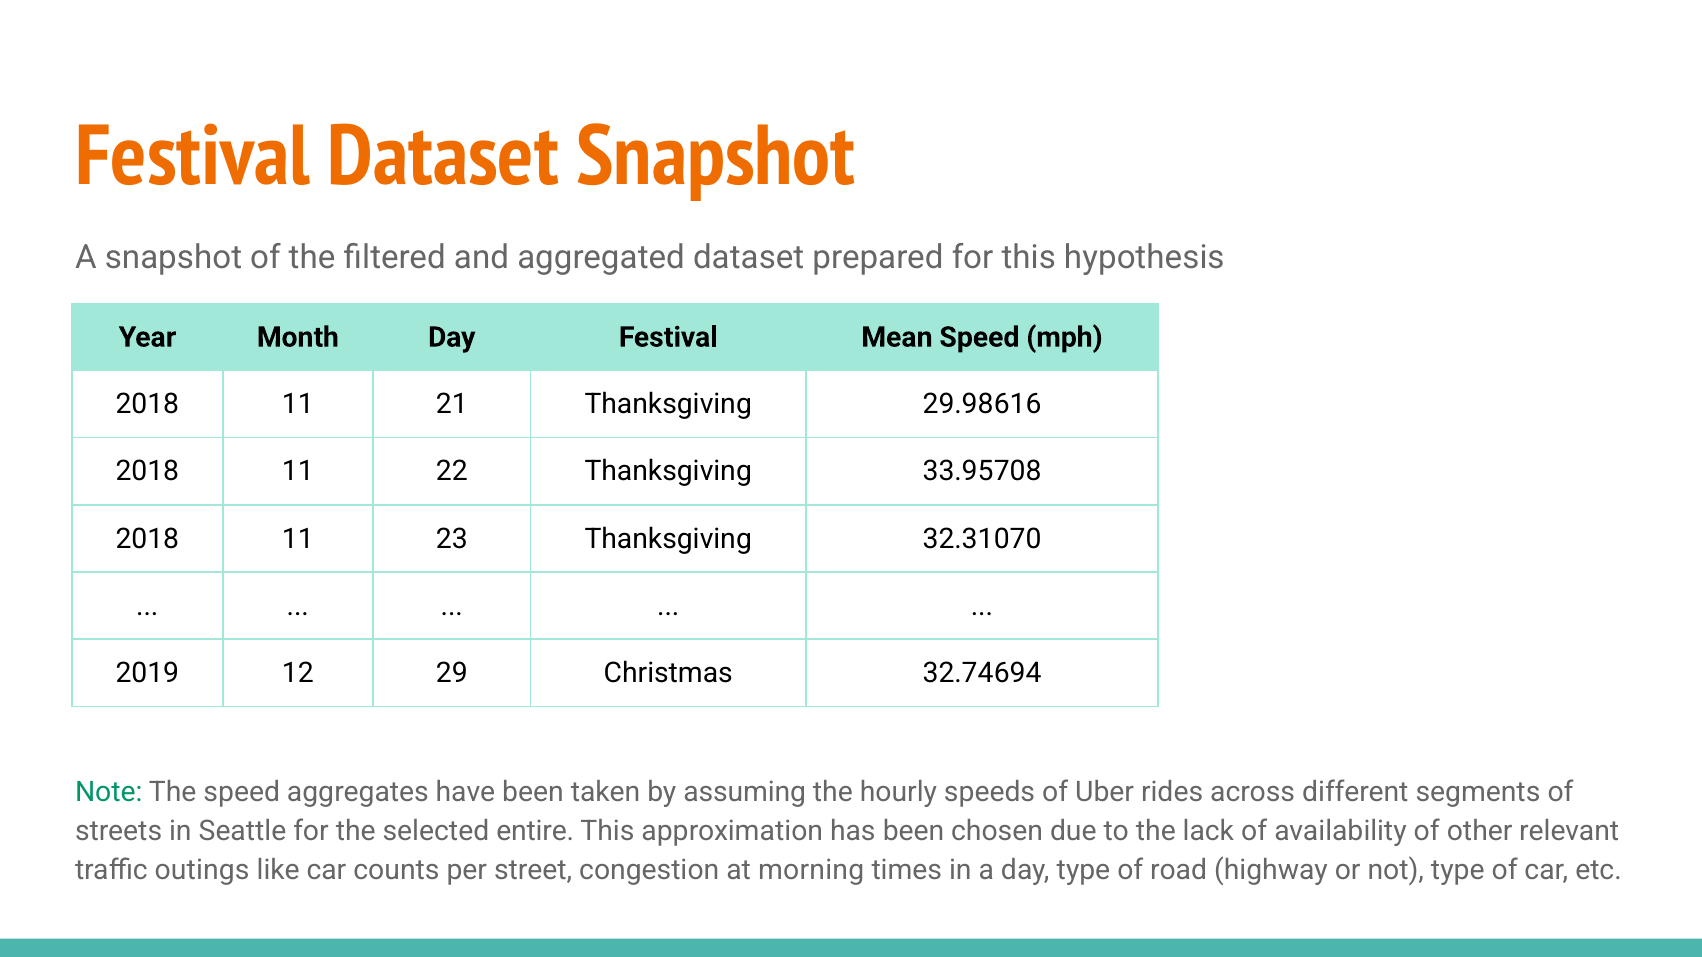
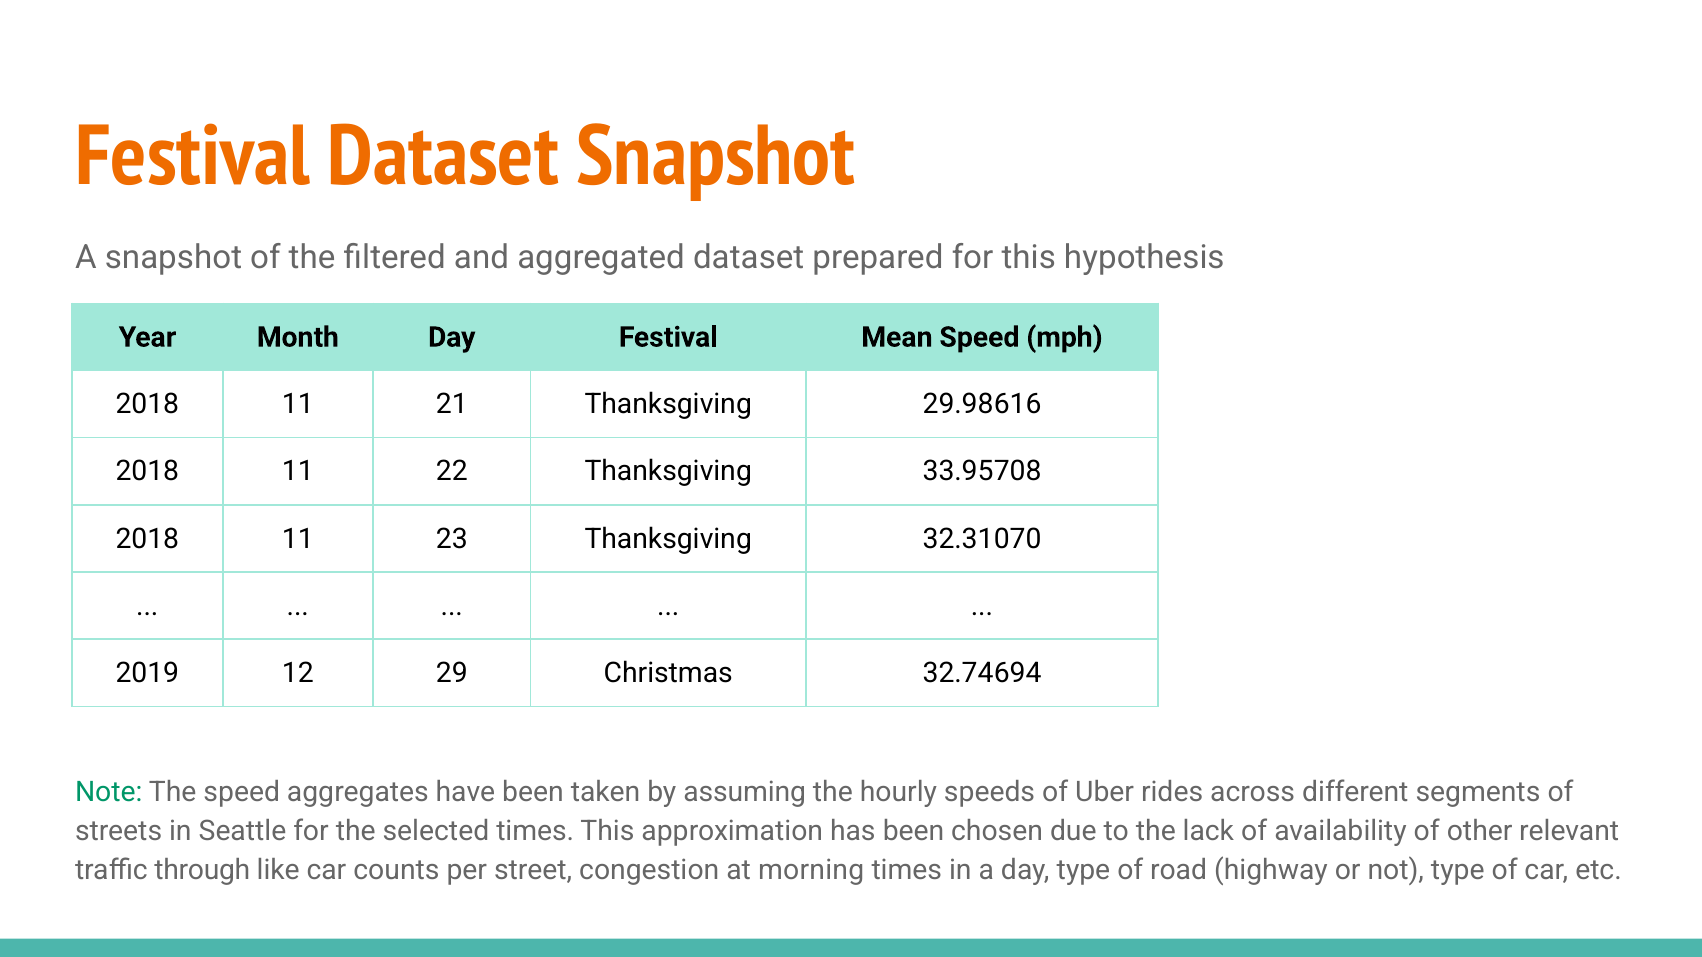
selected entire: entire -> times (535, 832)
outings: outings -> through (202, 871)
